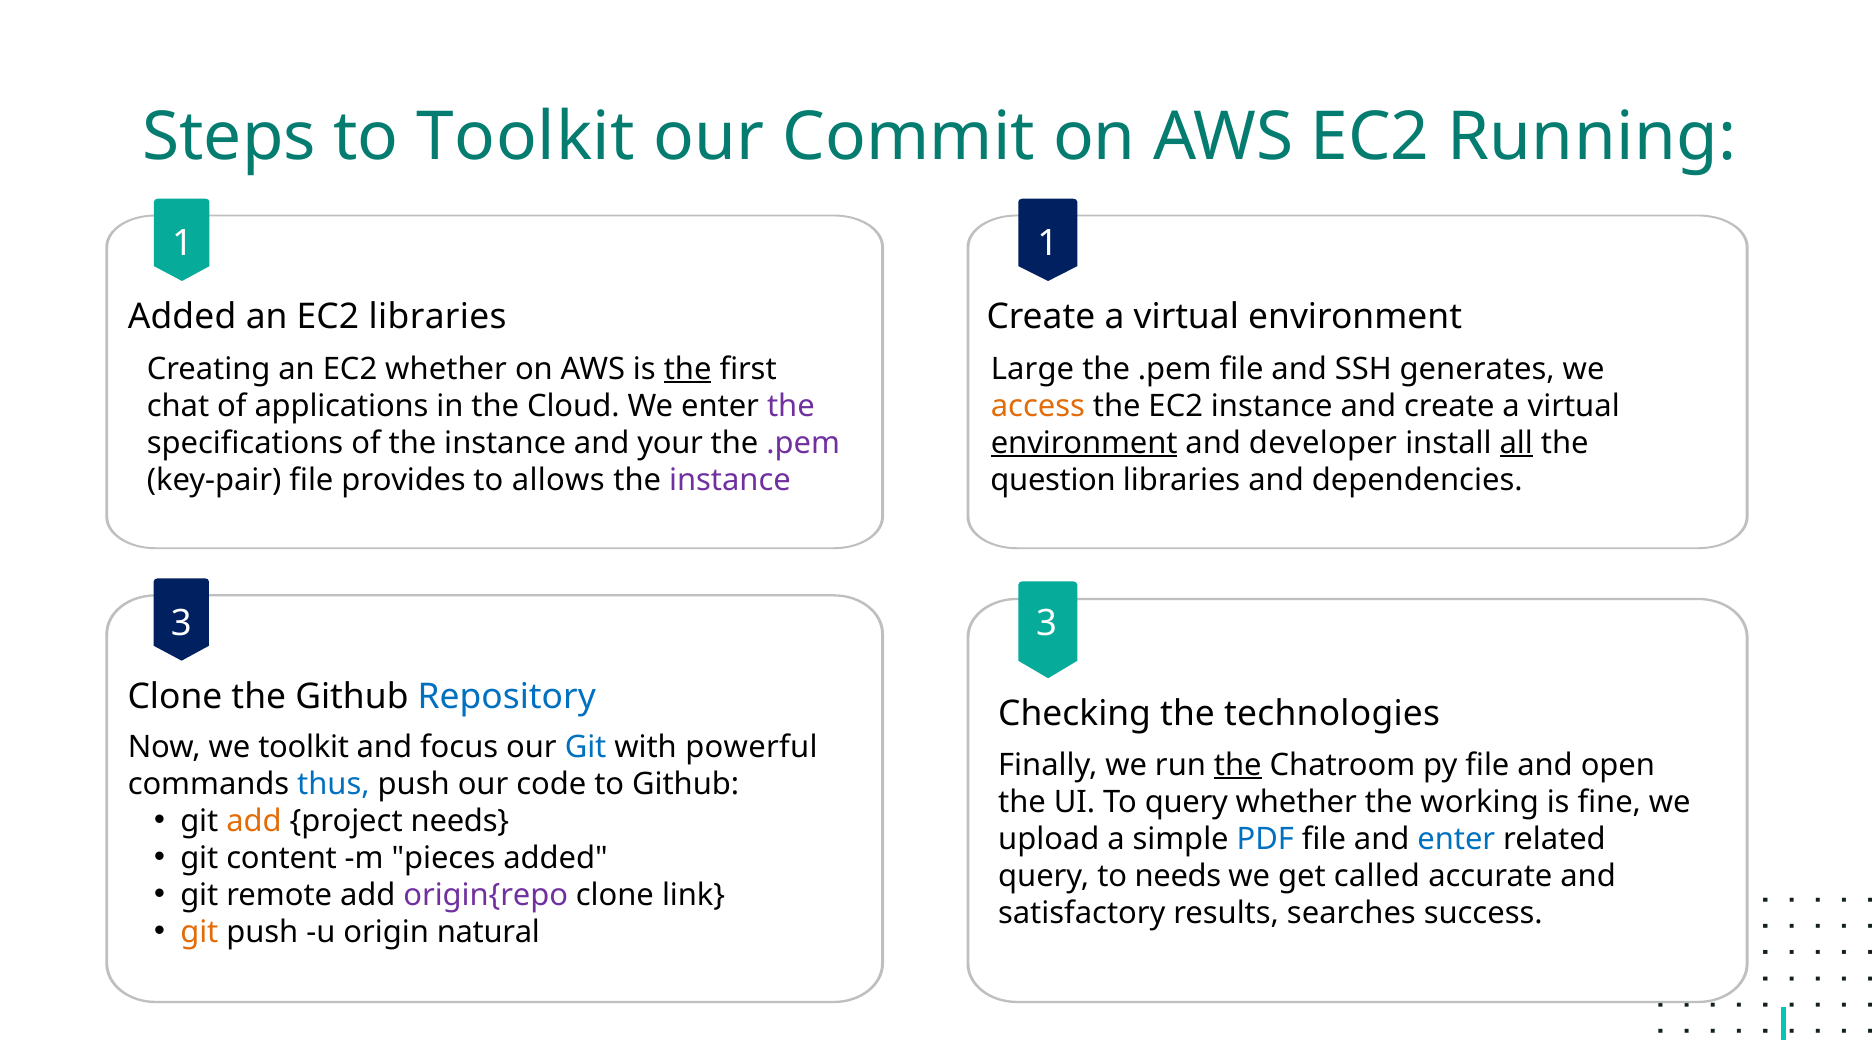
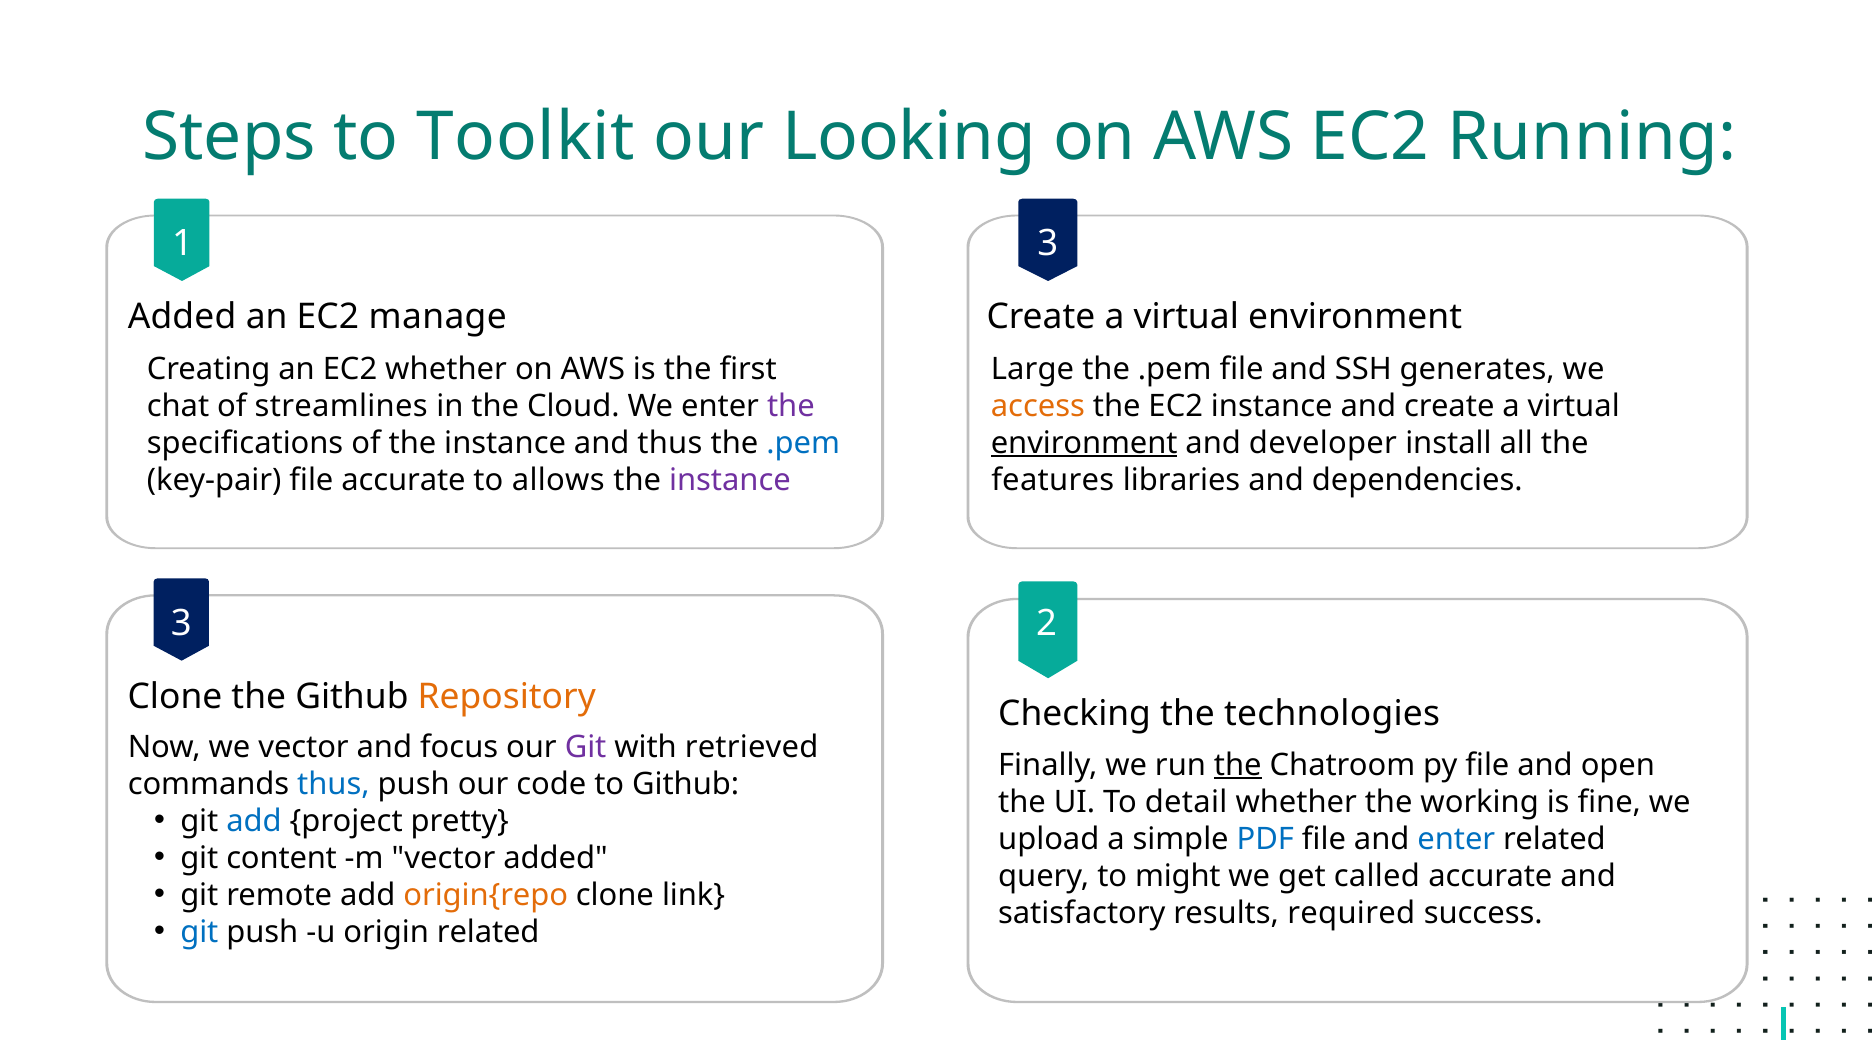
Commit: Commit -> Looking (909, 137)
1 1: 1 -> 3 (1048, 244)
EC2 libraries: libraries -> manage (438, 317)
the underline: present -> none (688, 369)
applications: applications -> streamlines (341, 406)
and your: your -> thus (670, 443)
.pem colour: purple -> blue (803, 443)
all underline: present -> none (1516, 443)
file provides: provides -> accurate (404, 480)
question: question -> features (1053, 480)
3 3: 3 -> 2 (1047, 624)
Repository colour: blue -> orange (507, 696)
we toolkit: toolkit -> vector (304, 747)
Git colour: blue -> purple (586, 747)
powerful: powerful -> retrieved (752, 747)
To query: query -> detail (1186, 802)
add colour: orange -> blue (254, 821)
project needs: needs -> pretty (460, 821)
m pieces: pieces -> vector (443, 858)
to needs: needs -> might (1178, 876)
origin{repo colour: purple -> orange (486, 895)
searches: searches -> required (1351, 913)
git colour: orange -> blue (199, 932)
origin natural: natural -> related (488, 932)
